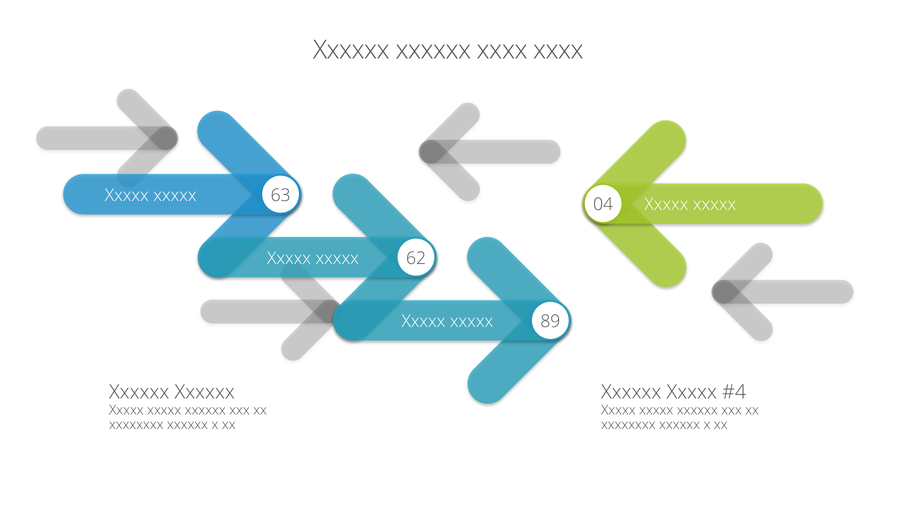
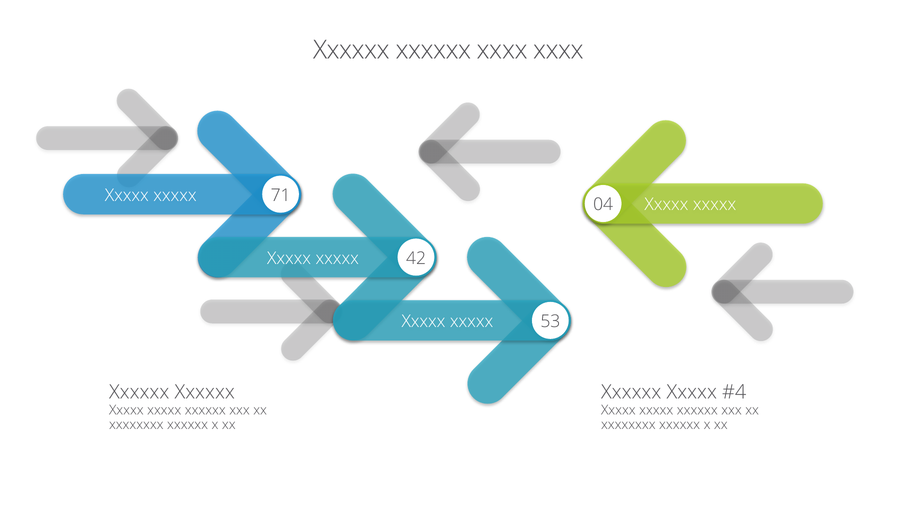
63: 63 -> 71 (281, 195)
62: 62 -> 42 (416, 258)
89: 89 -> 53 (550, 321)
